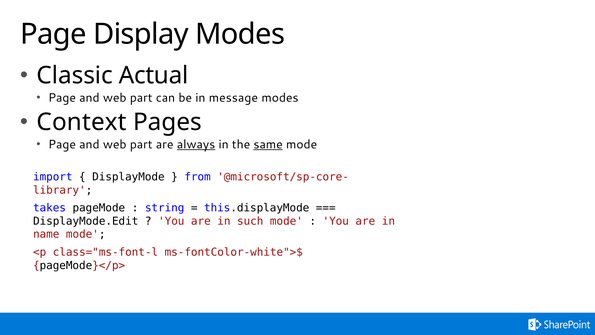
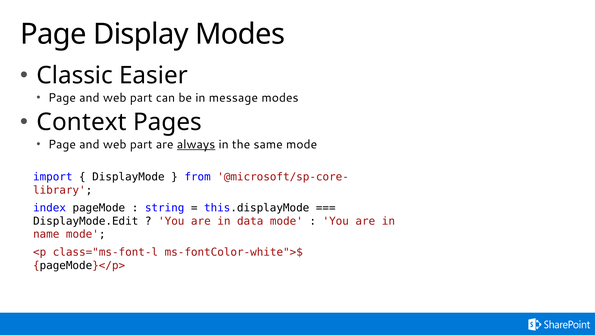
Actual: Actual -> Easier (153, 75)
same underline: present -> none (268, 144)
takes: takes -> index (50, 208)
such: such -> data (250, 221)
